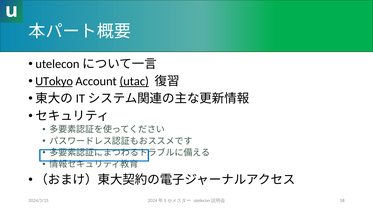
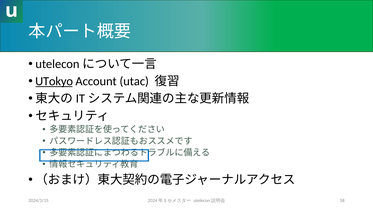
utac underline: present -> none (134, 81)
